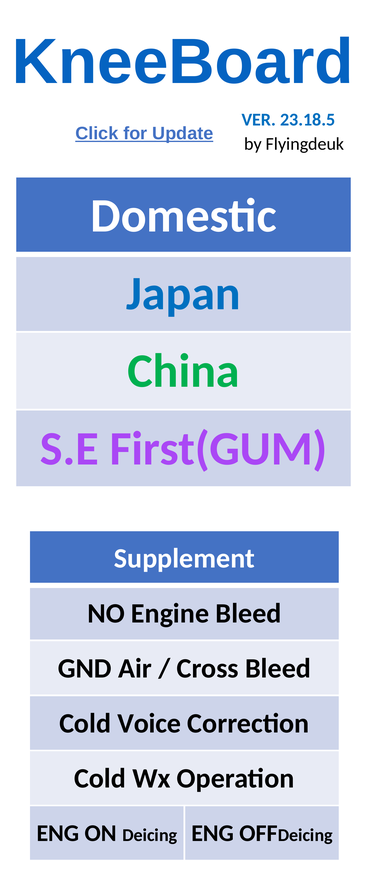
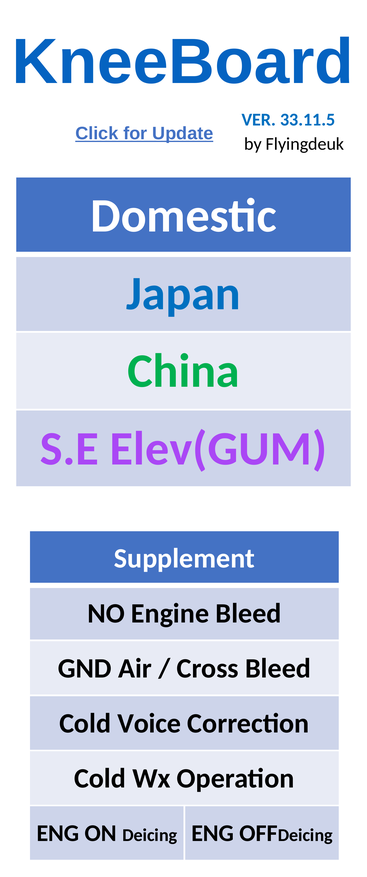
23.18.5: 23.18.5 -> 33.11.5 (308, 120)
First(GUM: First(GUM -> Elev(GUM (218, 449)
